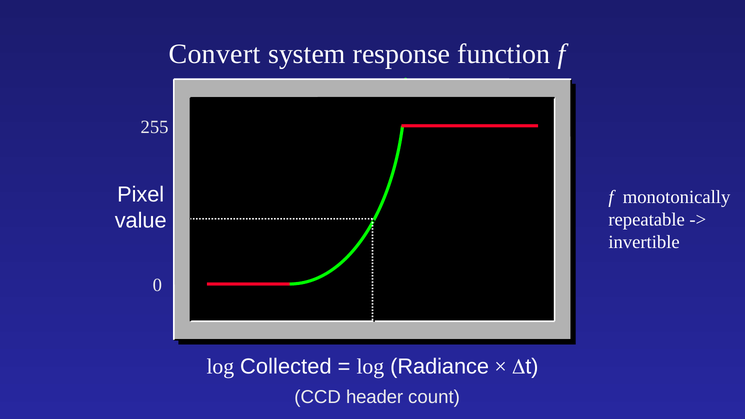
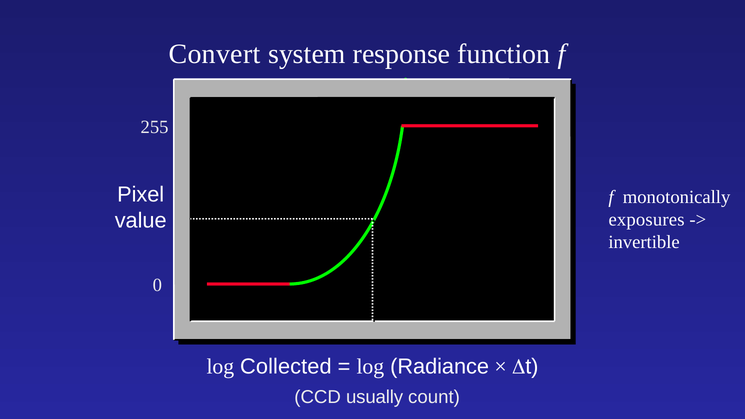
repeatable: repeatable -> exposures (647, 220)
header: header -> usually (375, 397)
